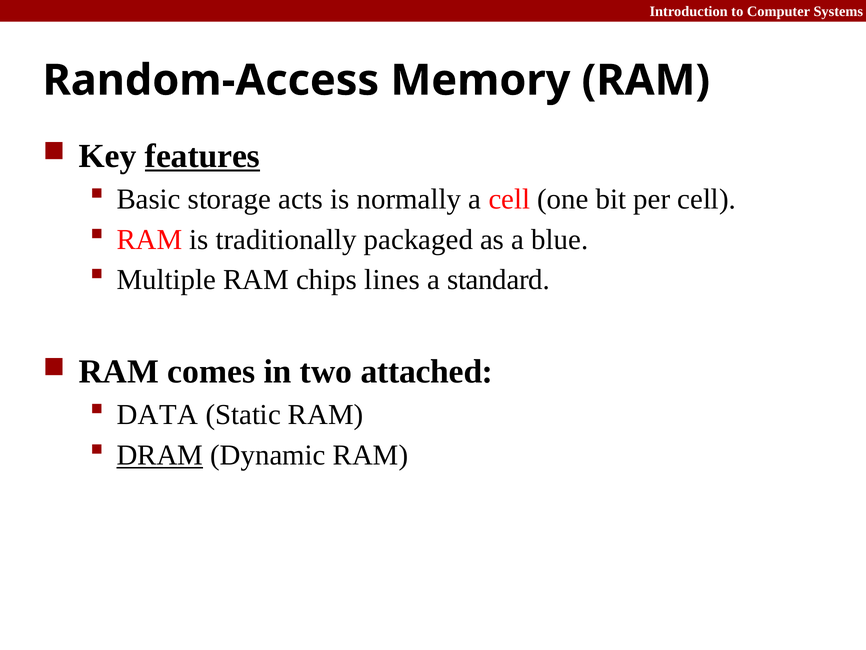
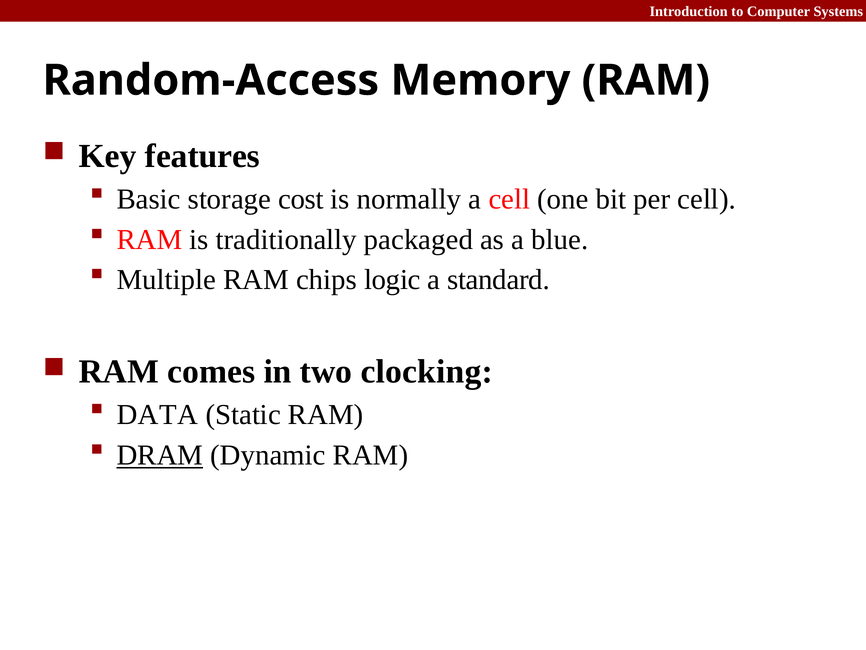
features underline: present -> none (202, 156)
acts: acts -> cost (301, 199)
lines: lines -> logic (392, 280)
attached: attached -> clocking (427, 371)
